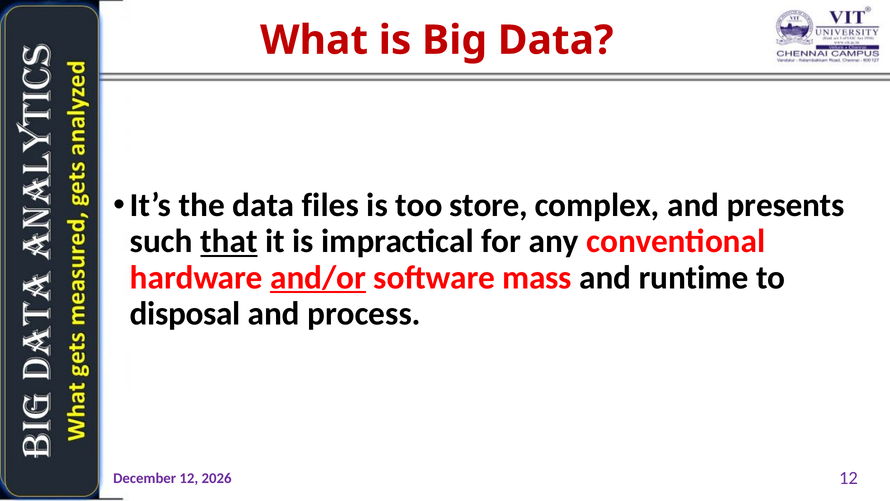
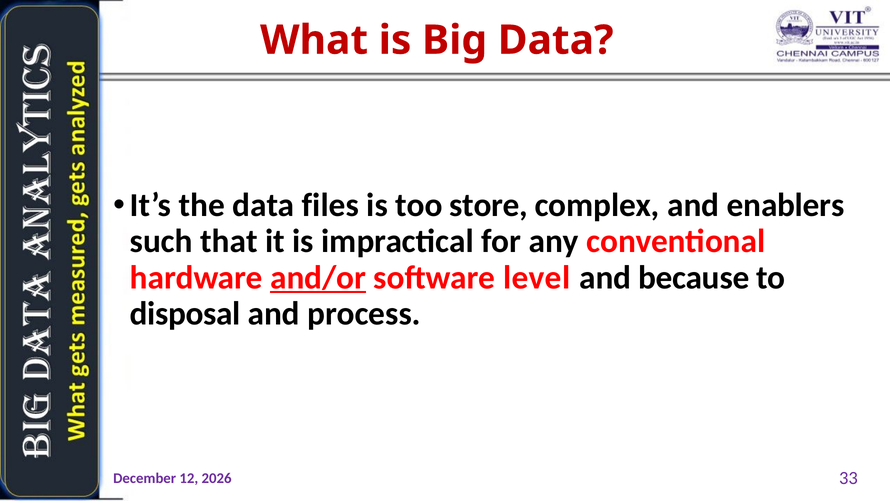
presents: presents -> enablers (786, 205)
that underline: present -> none (229, 241)
mass: mass -> level (537, 277)
runtime: runtime -> because (694, 277)
12: 12 -> 33 (848, 478)
